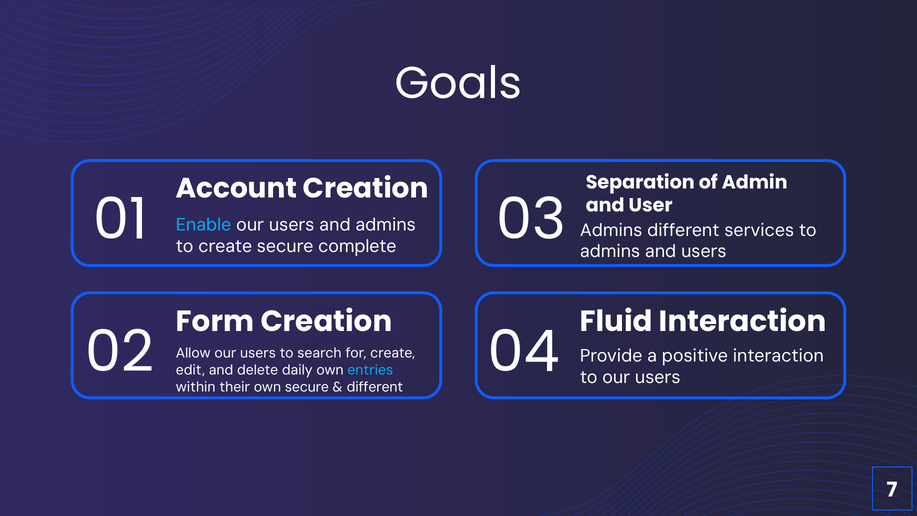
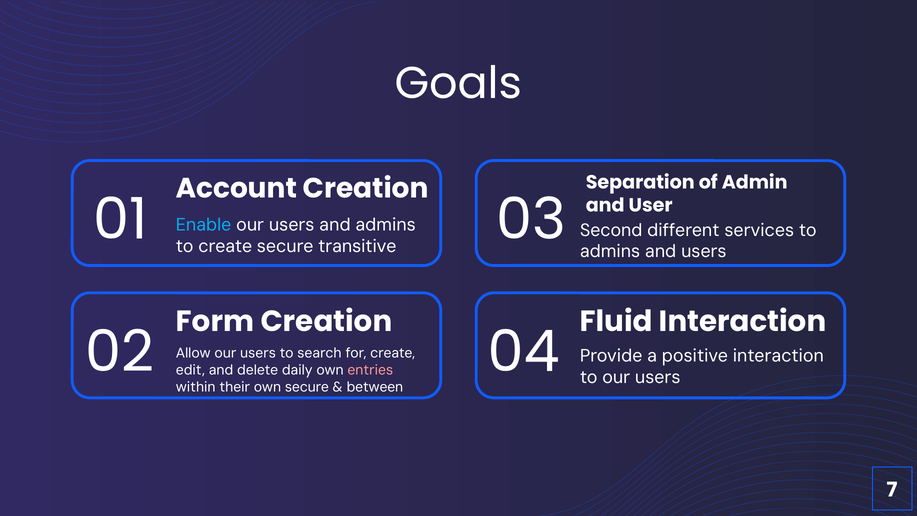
Admins: Admins -> Second (611, 230)
complete: complete -> transitive (357, 246)
entries colour: light blue -> pink (370, 370)
different: different -> between (375, 387)
